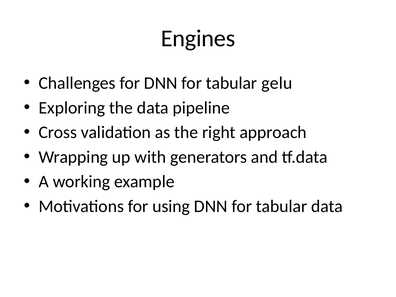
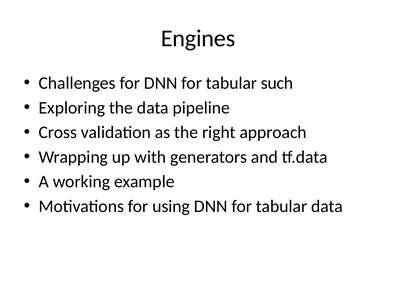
gelu: gelu -> such (277, 83)
